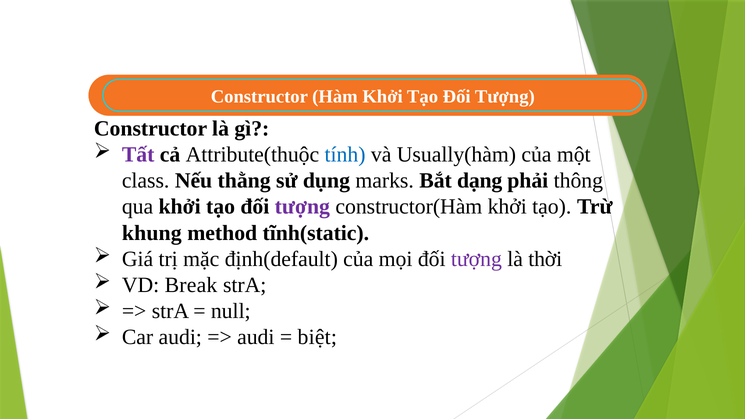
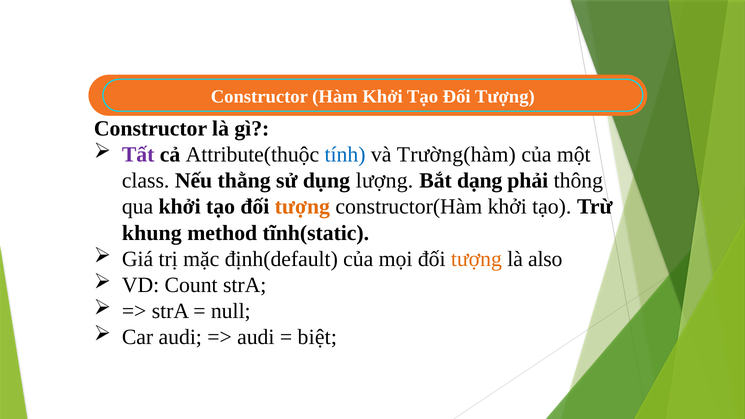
Usually(hàm: Usually(hàm -> Trường(hàm (456, 155)
marks: marks -> lượng (385, 181)
tượng colour: purple -> orange (302, 207)
tượng colour: purple -> orange (476, 259)
thời: thời -> also (545, 259)
Break: Break -> Count (191, 285)
